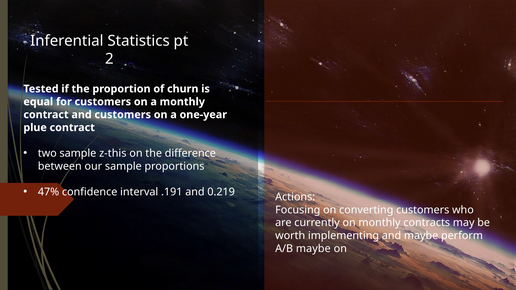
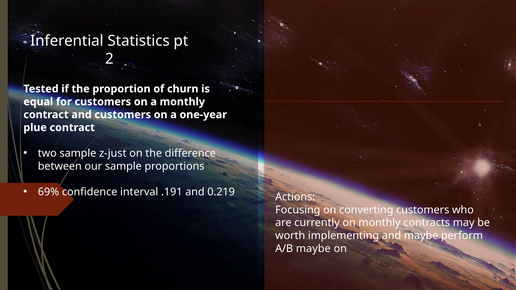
z-this: z-this -> z-just (113, 153)
47%: 47% -> 69% (49, 192)
